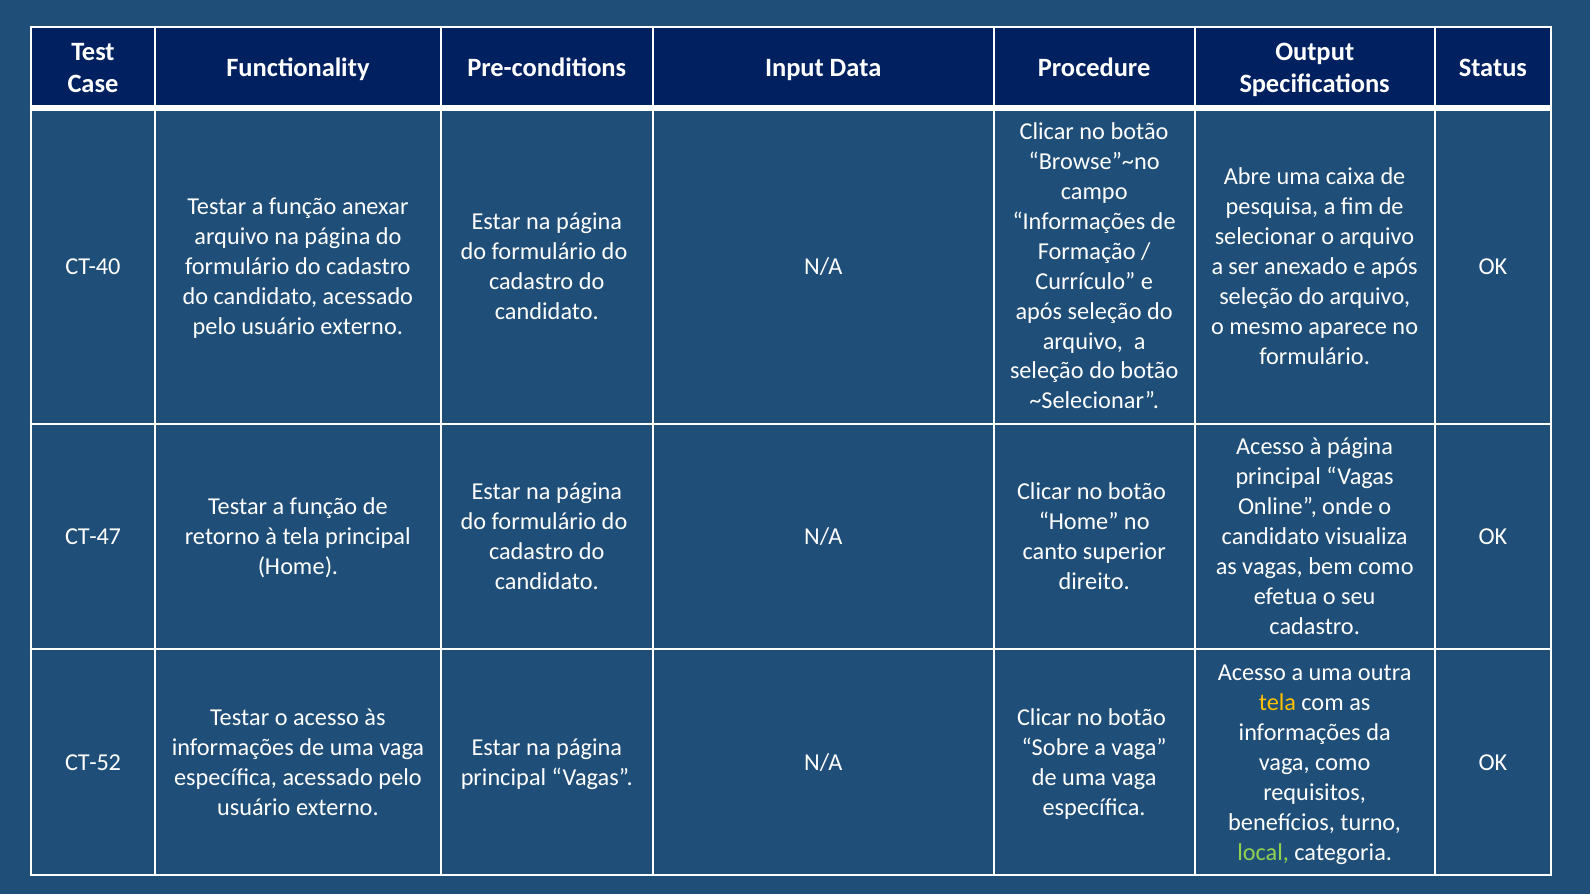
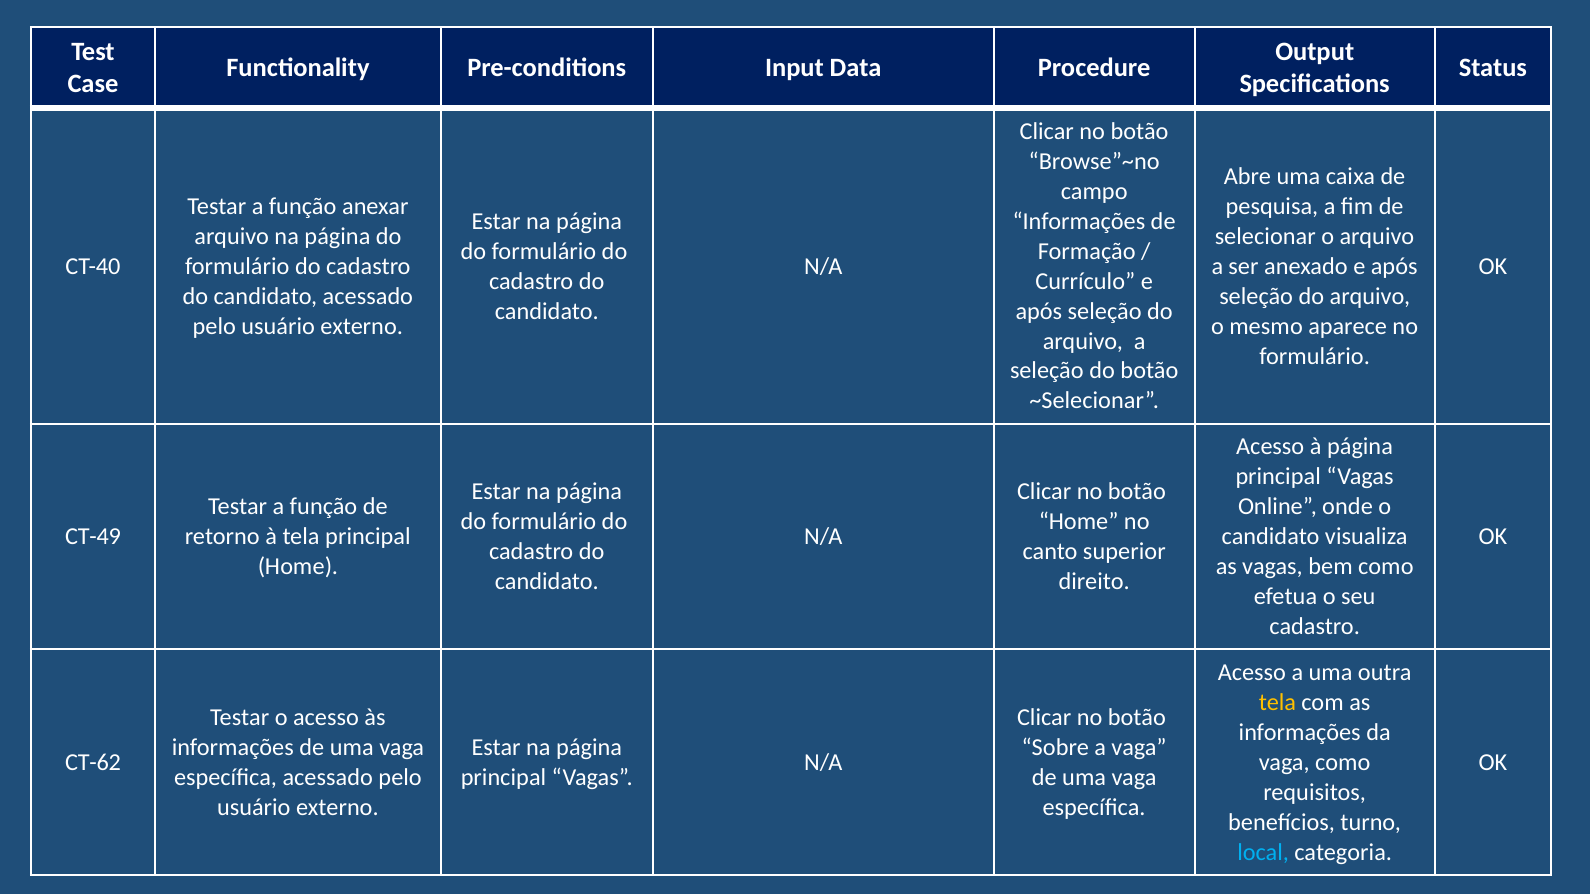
CT-47: CT-47 -> CT-49 (93, 537)
CT-52: CT-52 -> CT-62 (93, 763)
local colour: light green -> light blue (1263, 853)
